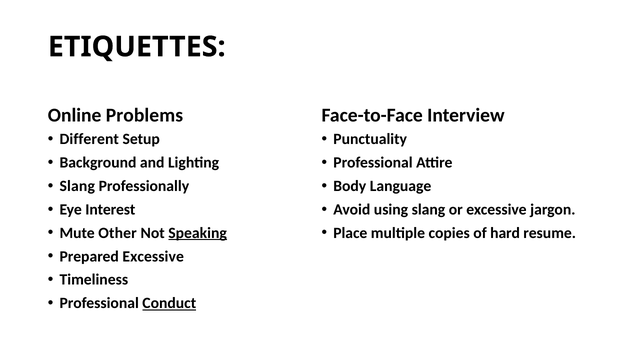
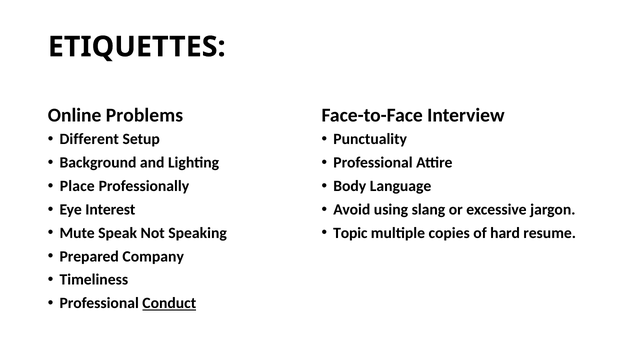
Slang: Slang -> Place (77, 186)
Other: Other -> Speak (118, 233)
Speaking underline: present -> none (198, 233)
Place: Place -> Topic (350, 233)
Prepared Excessive: Excessive -> Company (153, 256)
